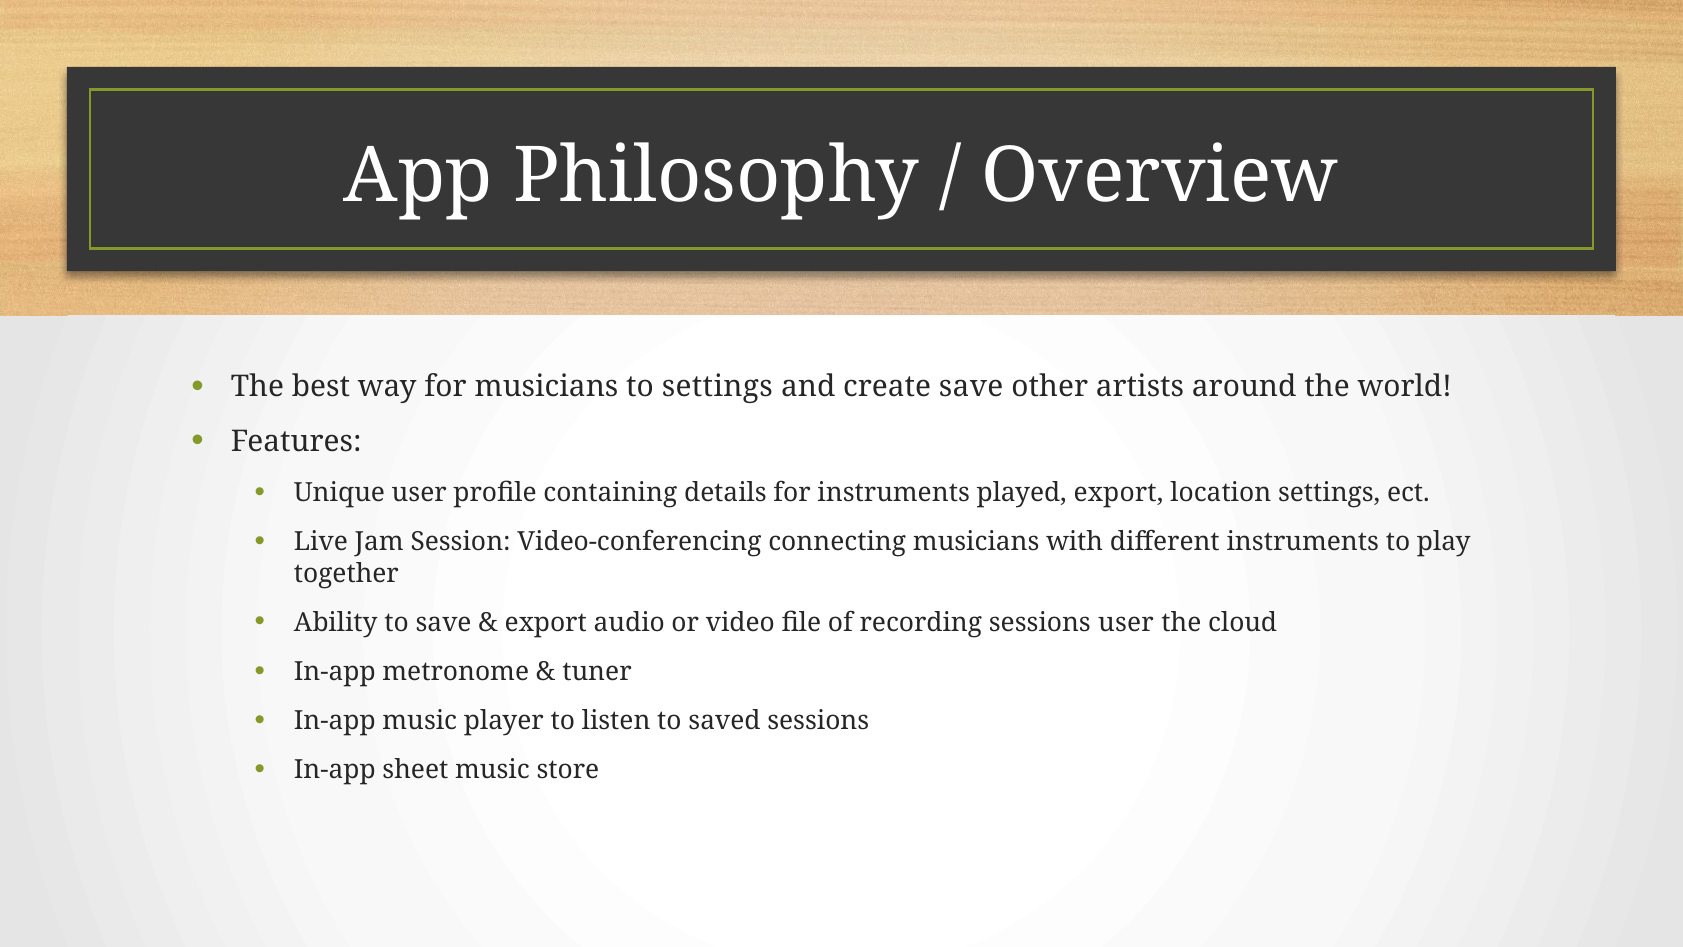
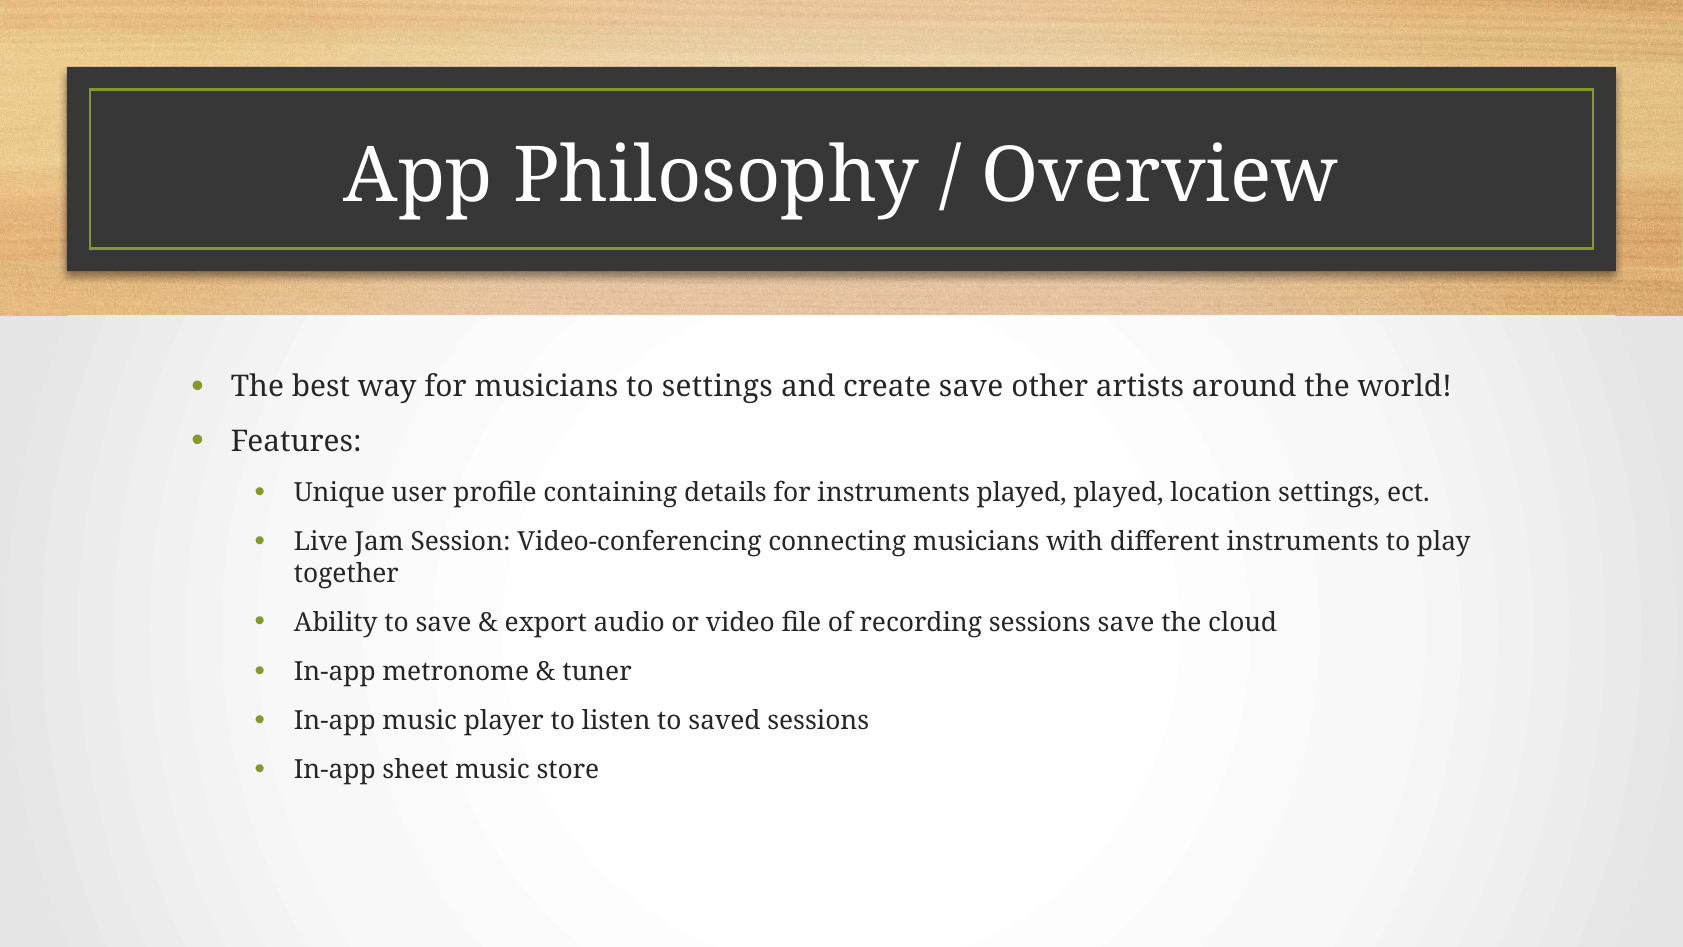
played export: export -> played (1119, 493)
sessions user: user -> save (1126, 622)
